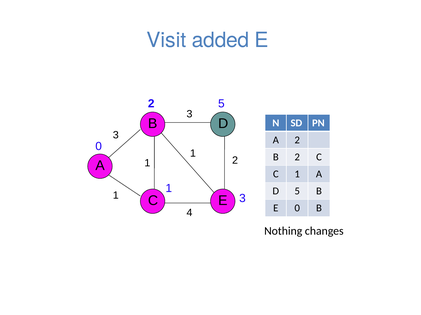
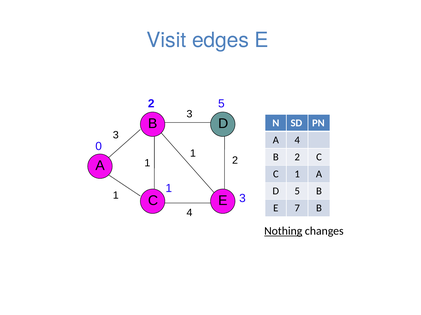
added: added -> edges (220, 40)
A 2: 2 -> 4 (297, 140)
E 0: 0 -> 7 (297, 209)
Nothing underline: none -> present (283, 231)
